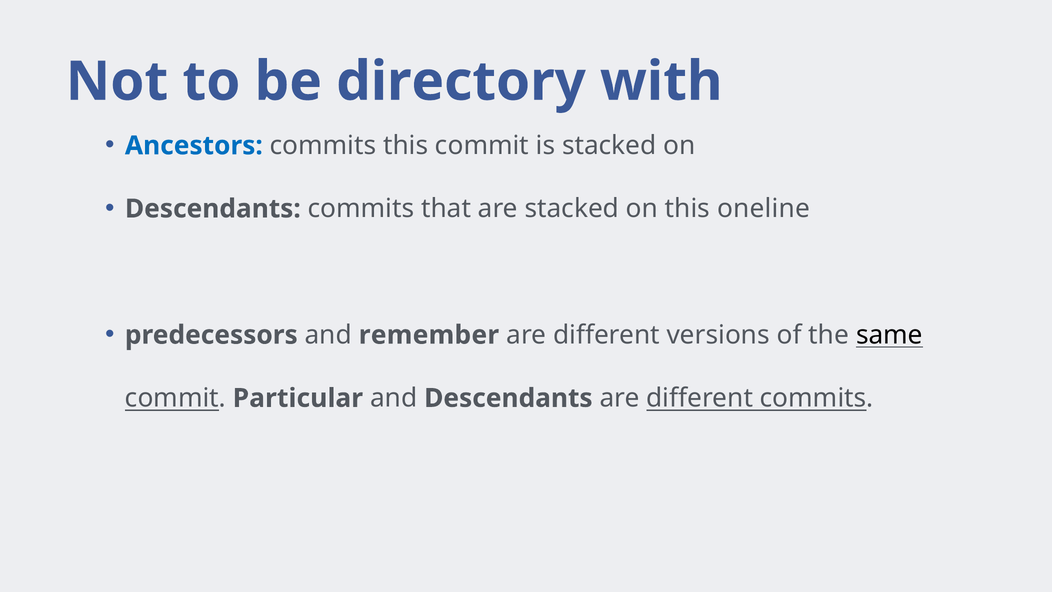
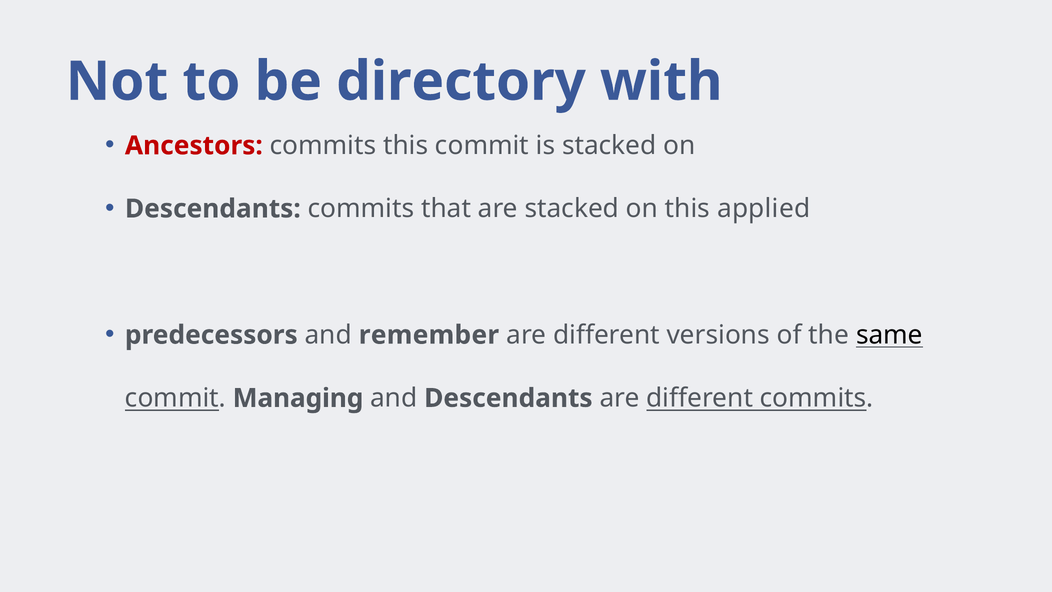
Ancestors colour: blue -> red (194, 146)
oneline: oneline -> applied (764, 209)
Particular: Particular -> Managing (298, 398)
